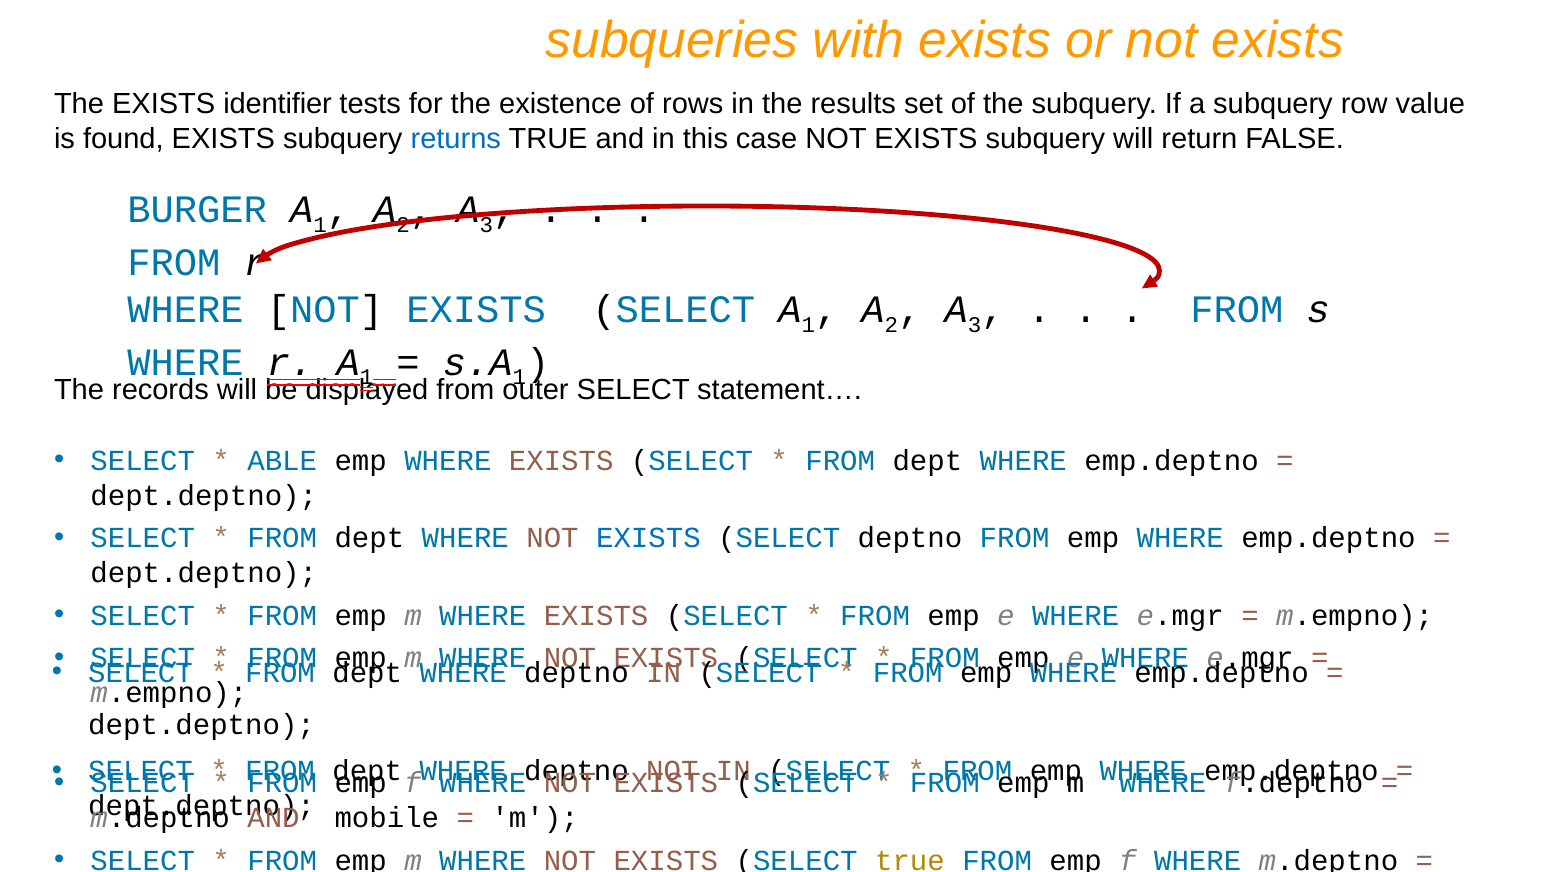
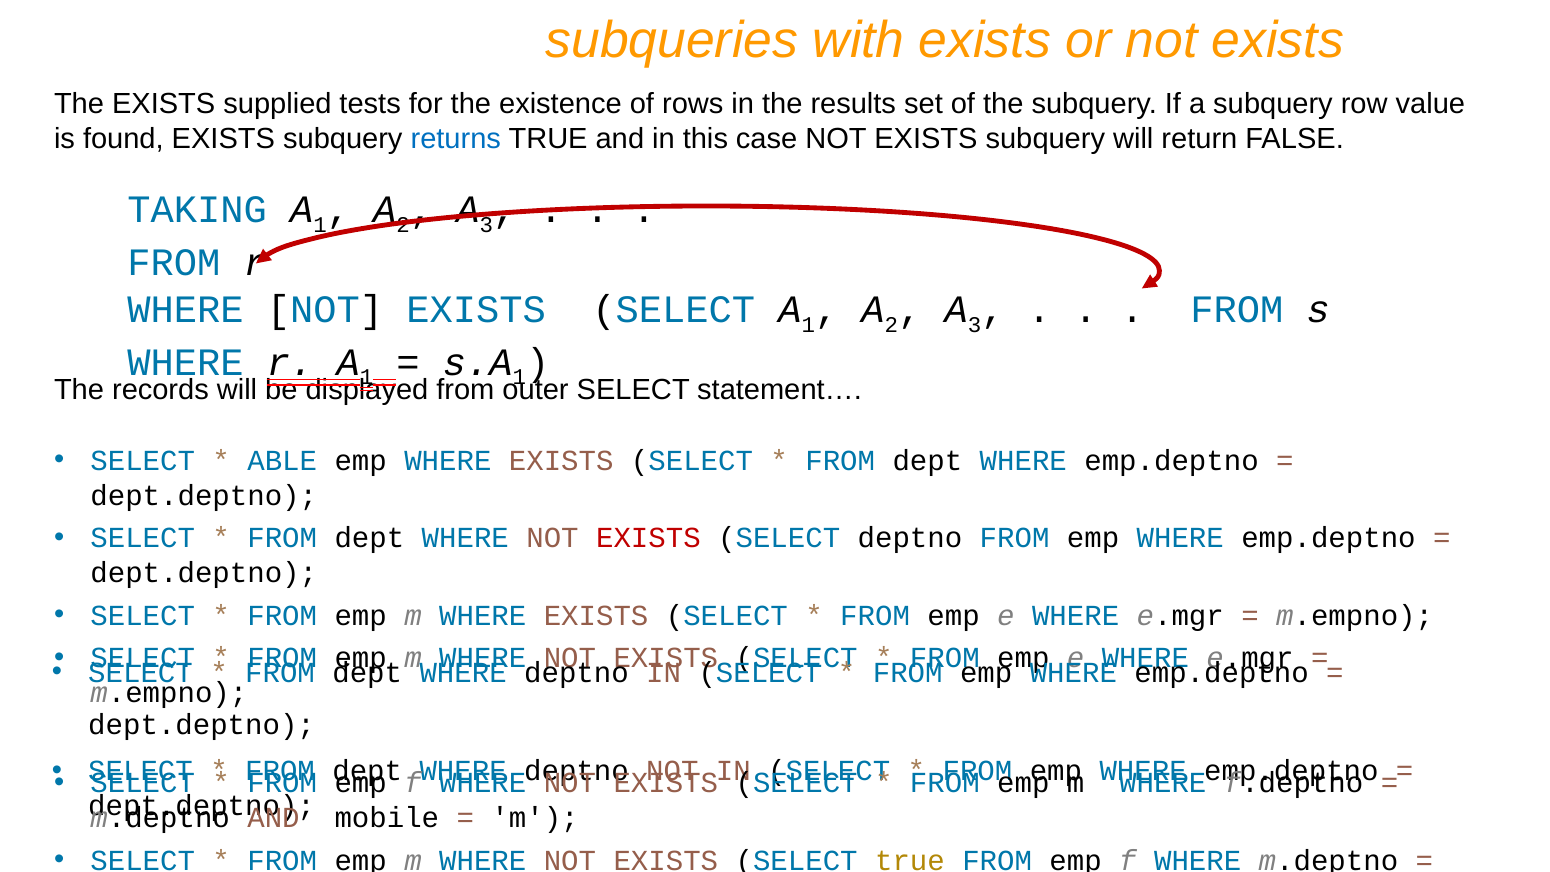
identifier: identifier -> supplied (277, 104)
BURGER: BURGER -> TAKING (197, 210)
EXISTS colour: blue -> red (648, 538)
